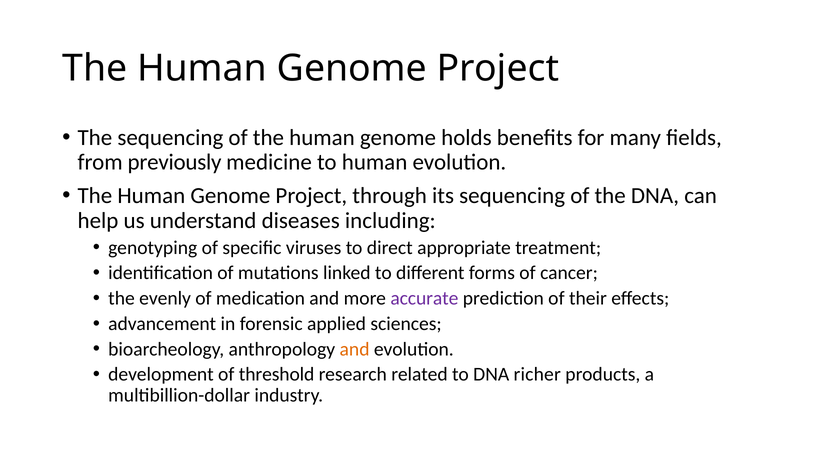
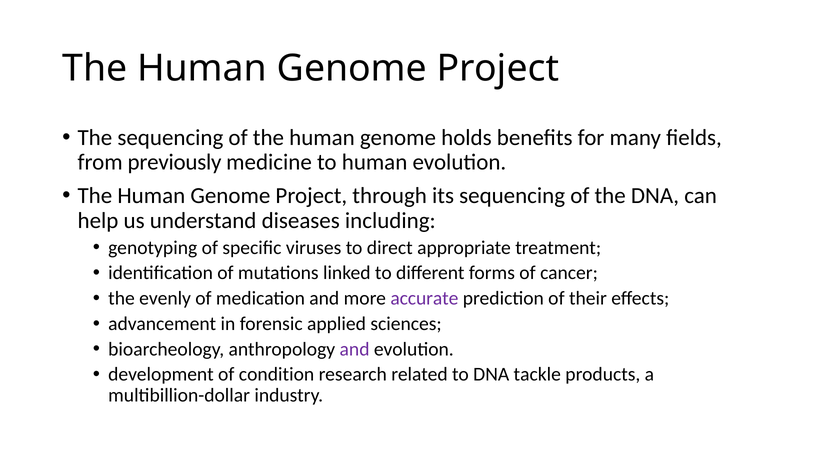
and colour: orange -> purple (355, 350)
threshold: threshold -> condition (277, 375)
richer: richer -> tackle (537, 375)
